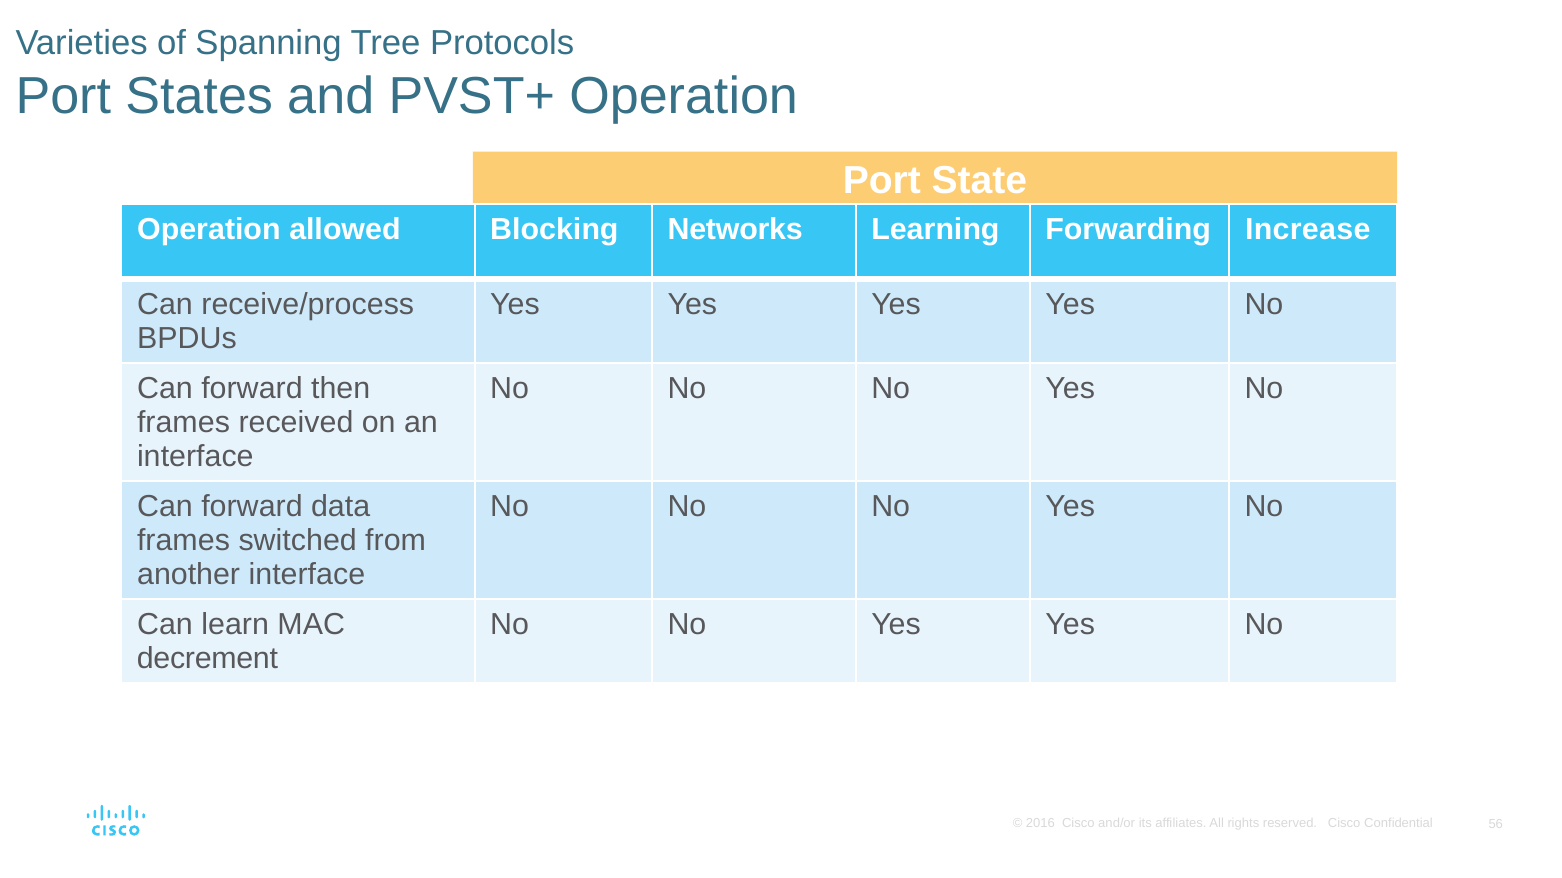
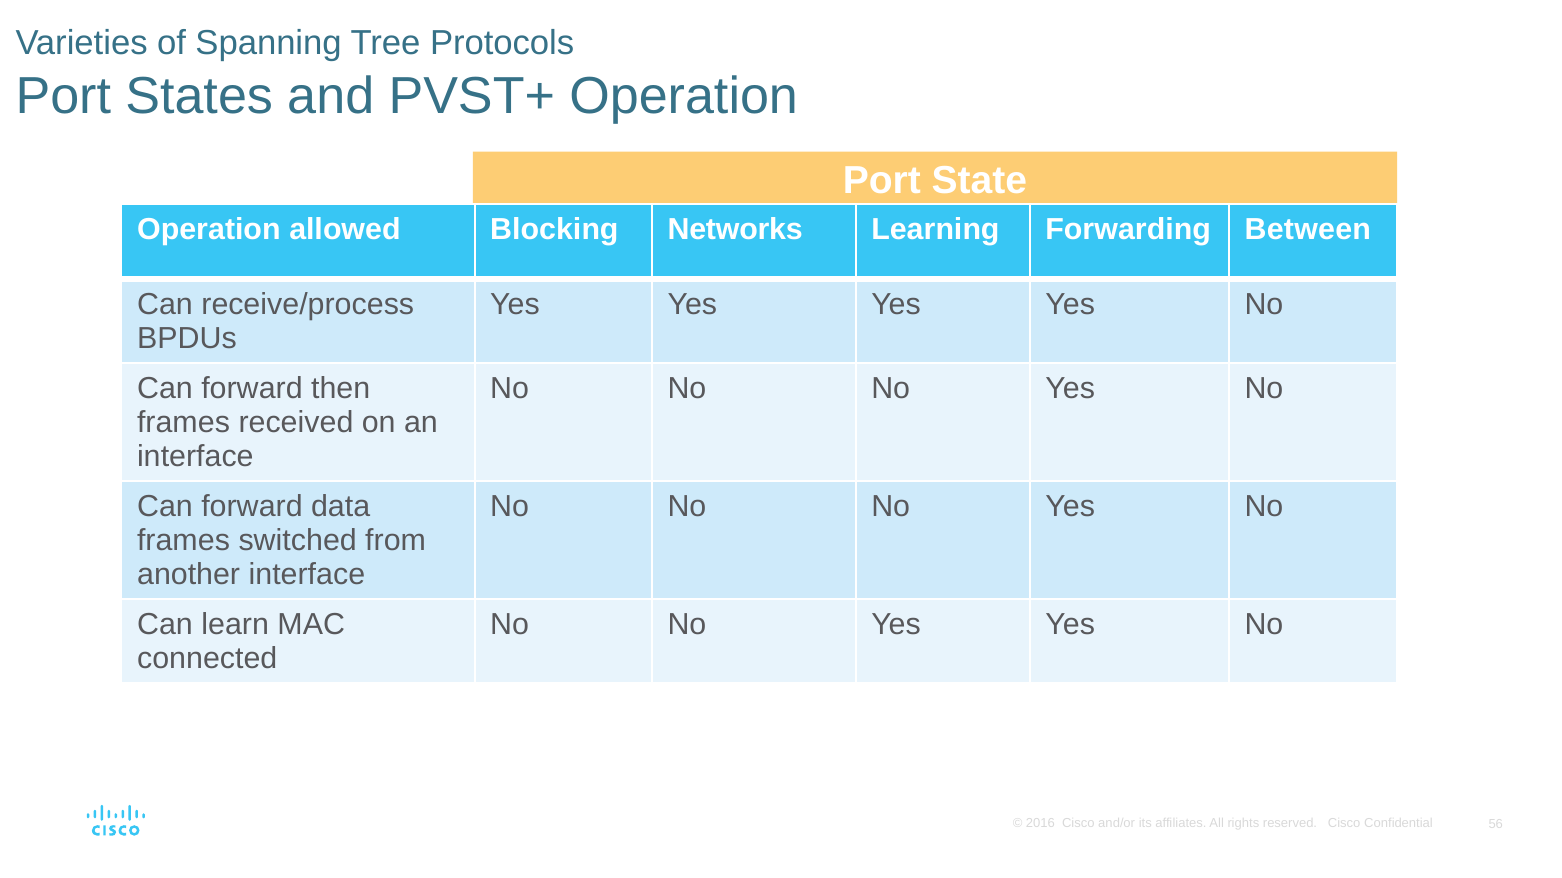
Increase: Increase -> Between (1308, 229)
decrement: decrement -> connected (207, 659)
